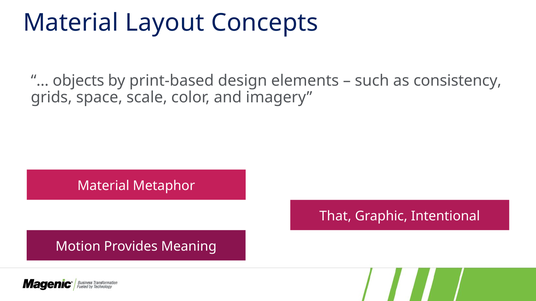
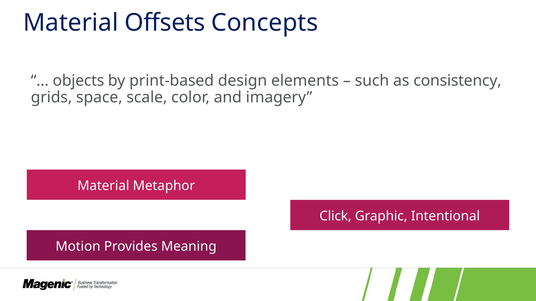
Layout: Layout -> Offsets (165, 23)
That: That -> Click (335, 216)
